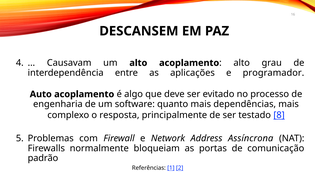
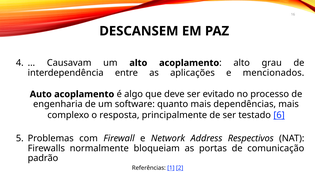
programador: programador -> mencionados (273, 73)
8: 8 -> 6 (279, 115)
Assíncrona: Assíncrona -> Respectivos (251, 139)
